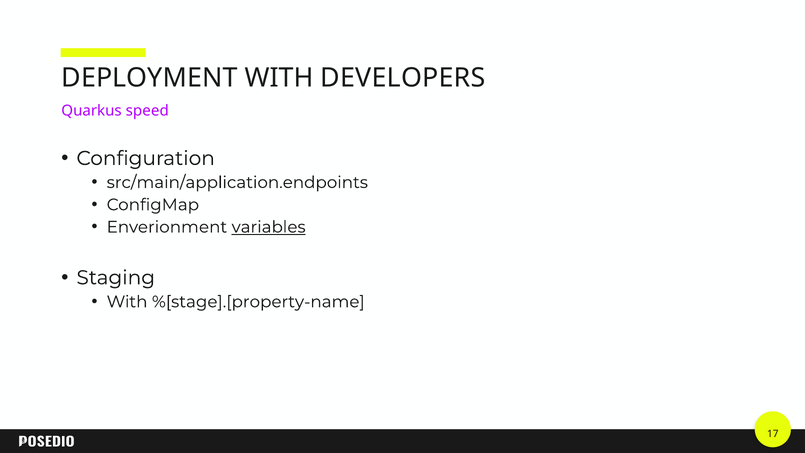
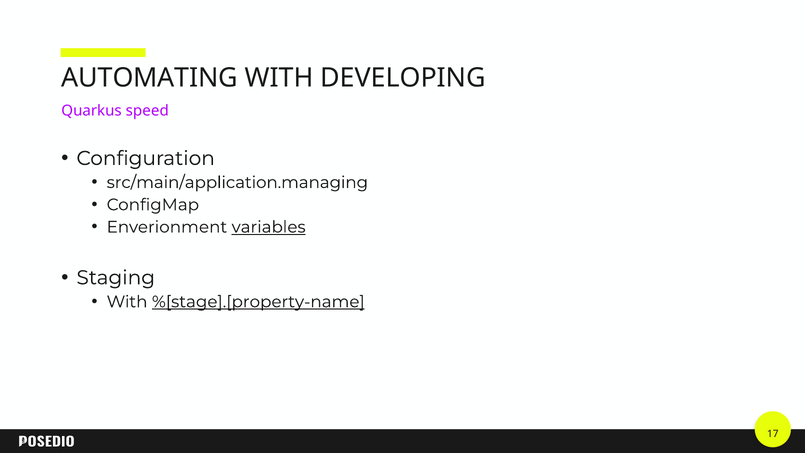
DEPLOYMENT: DEPLOYMENT -> AUTOMATING (150, 78)
DEVELOPERS: DEVELOPERS -> DEVELOPING (403, 78)
src/main/application.endpoints: src/main/application.endpoints -> src/main/application.managing (237, 182)
%[stage].[property-name underline: none -> present (258, 302)
